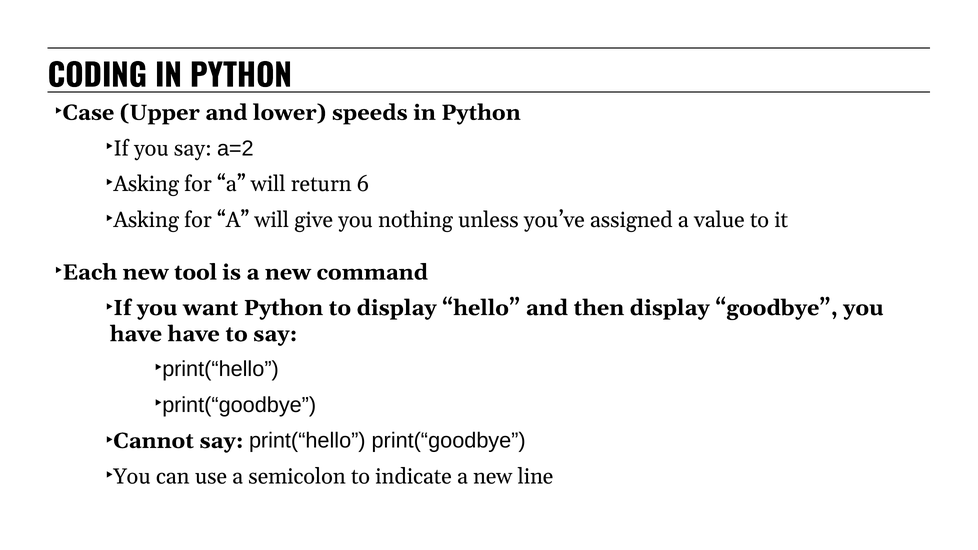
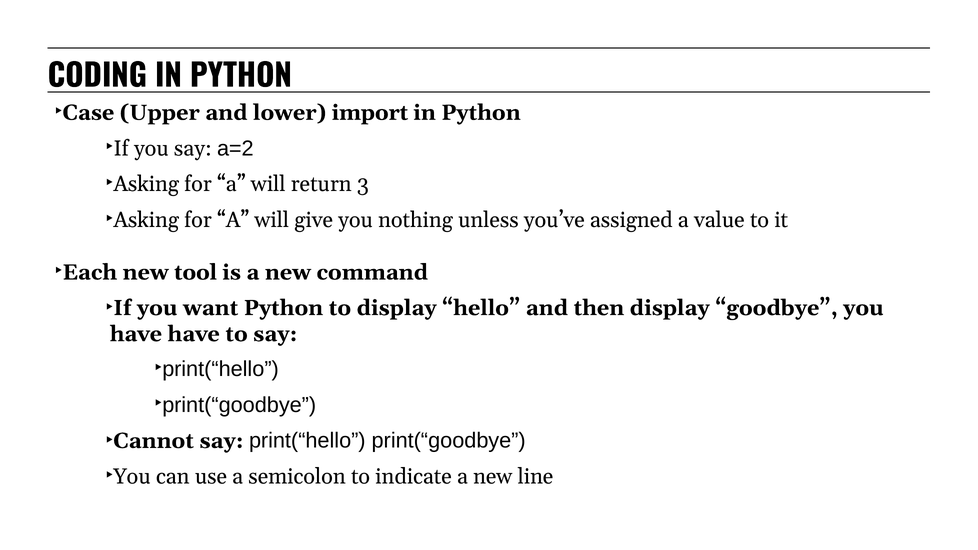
speeds: speeds -> import (370, 113)
6: 6 -> 3 (363, 184)
